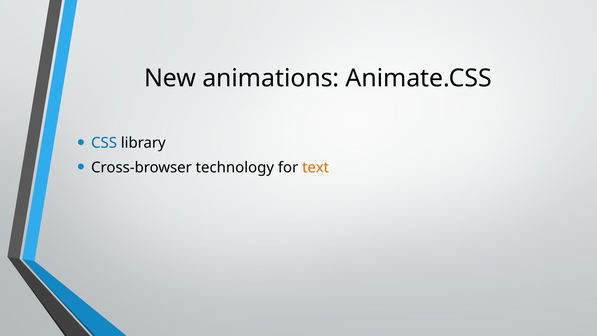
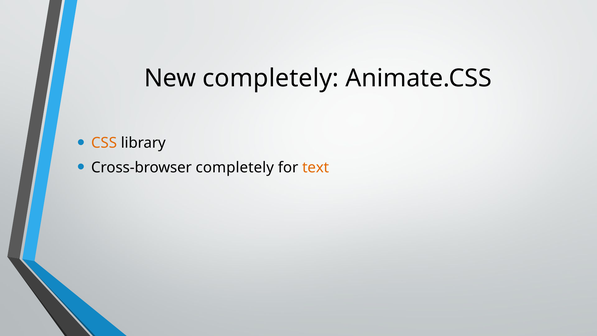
New animations: animations -> completely (271, 78)
CSS colour: blue -> orange (104, 143)
Cross-browser technology: technology -> completely (235, 167)
